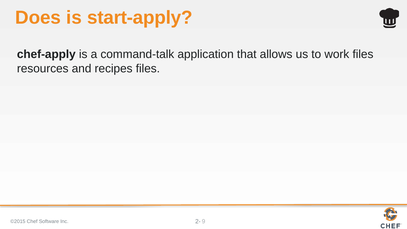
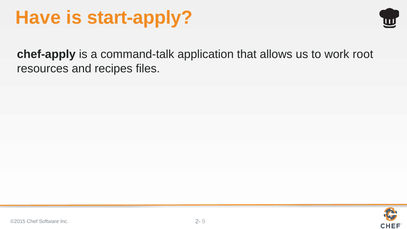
Does: Does -> Have (38, 18)
work files: files -> root (363, 54)
